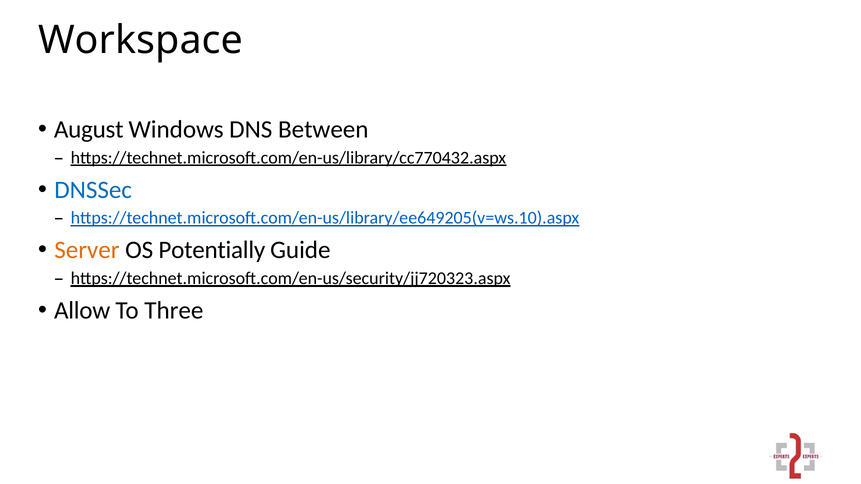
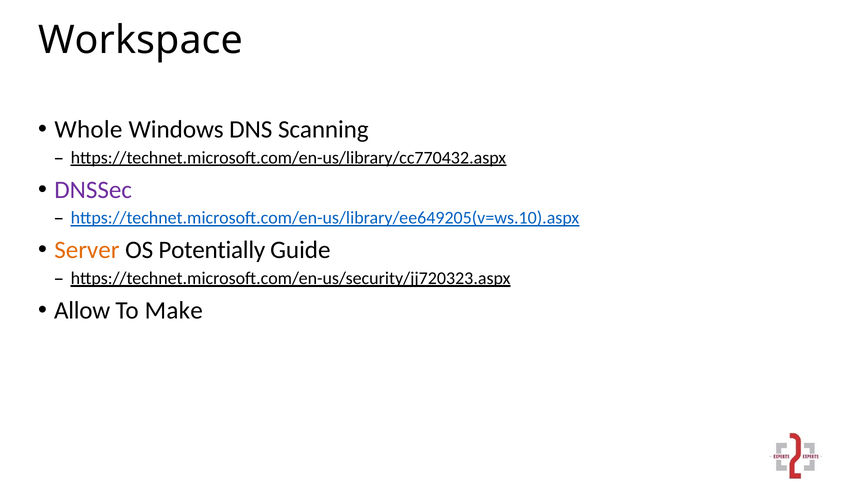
August: August -> Whole (88, 130)
Between: Between -> Scanning (323, 130)
DNSSec colour: blue -> purple (93, 190)
Three: Three -> Make (174, 311)
